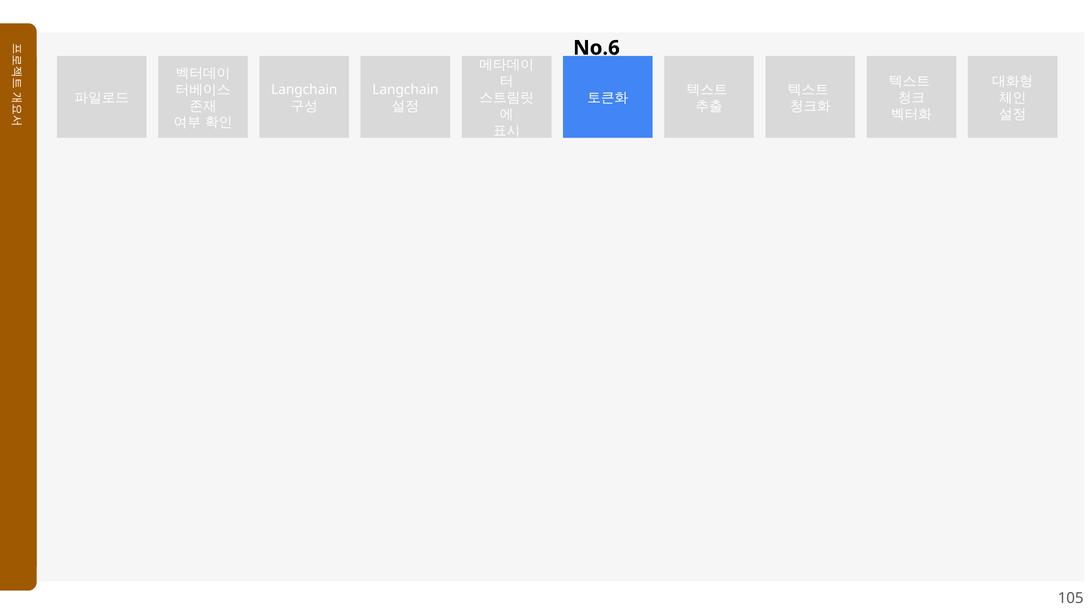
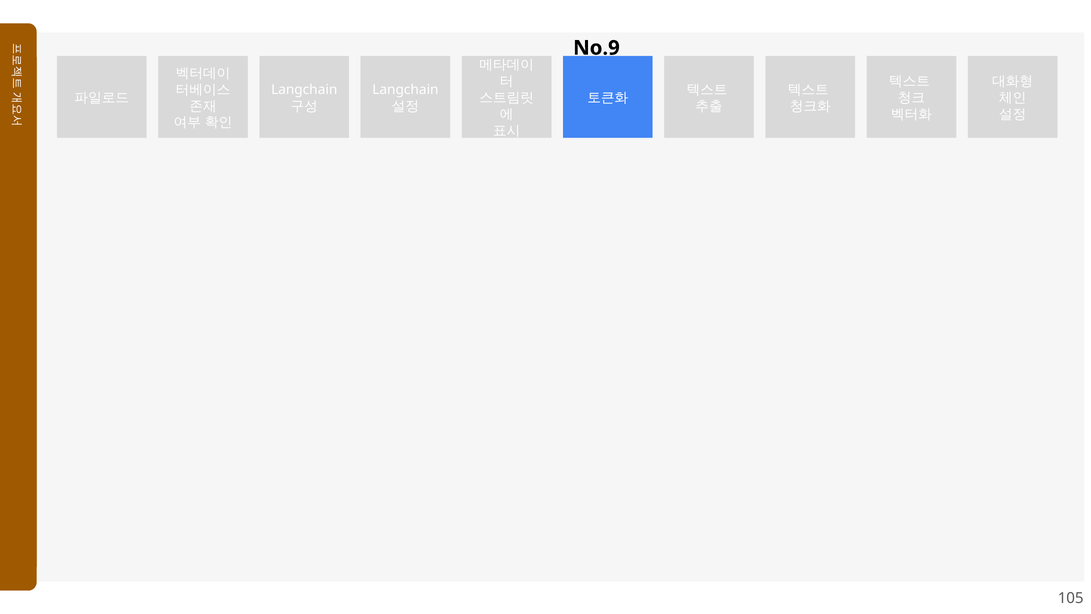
No.6: No.6 -> No.9 (596, 48)
